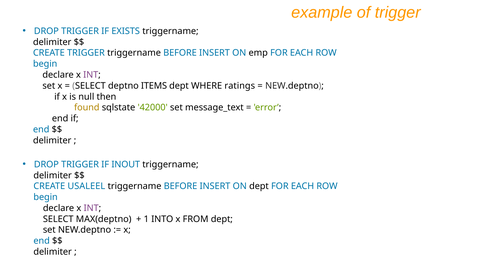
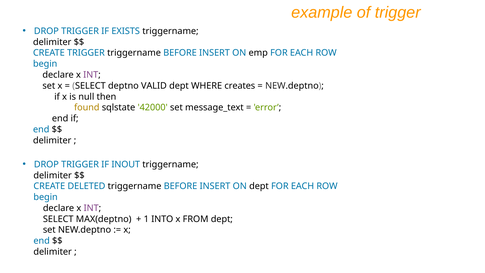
ITEMS: ITEMS -> VALID (154, 86)
ratings: ratings -> creates (240, 86)
USALEEL: USALEEL -> DELETED (86, 186)
